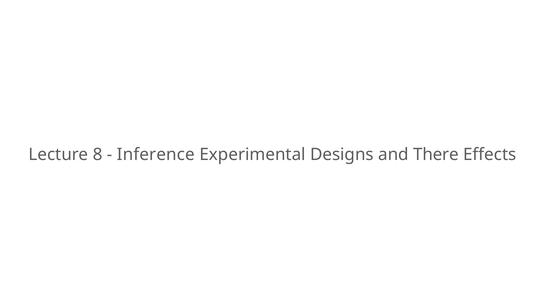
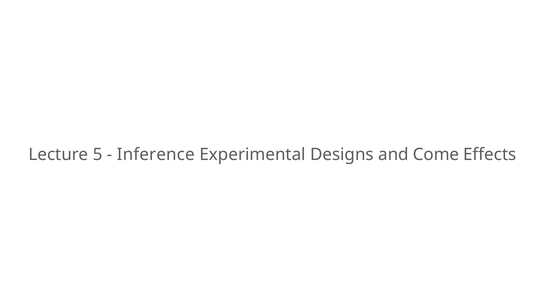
8: 8 -> 5 (98, 154)
There: There -> Come (436, 154)
